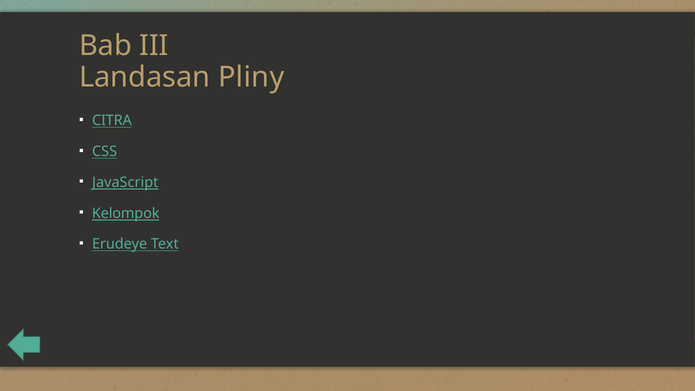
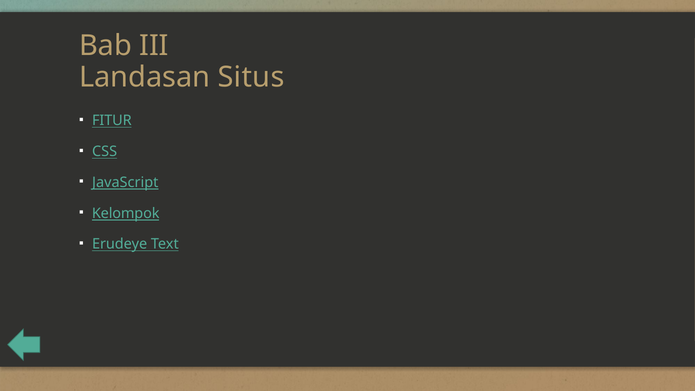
Pliny: Pliny -> Situs (251, 77)
CITRA: CITRA -> FITUR (112, 121)
